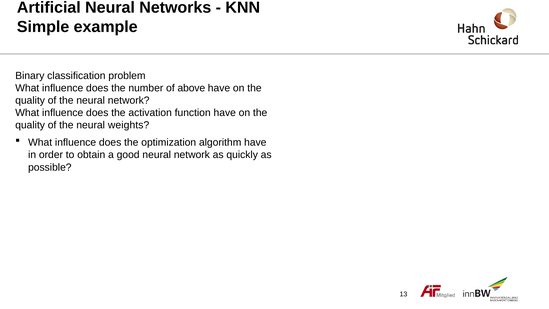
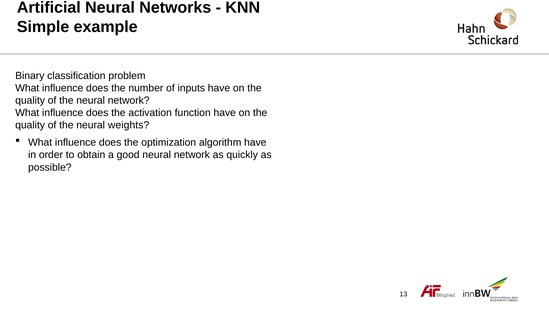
above: above -> inputs (191, 88)
